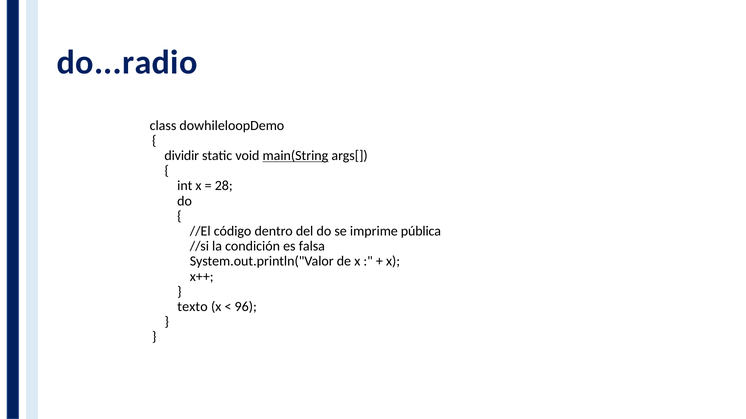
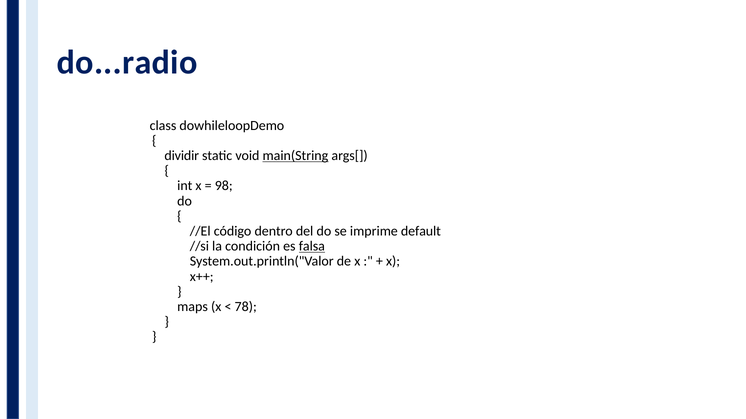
28: 28 -> 98 (224, 186)
pública: pública -> default (421, 231)
falsa underline: none -> present (312, 247)
texto: texto -> maps (193, 307)
96: 96 -> 78 (246, 307)
